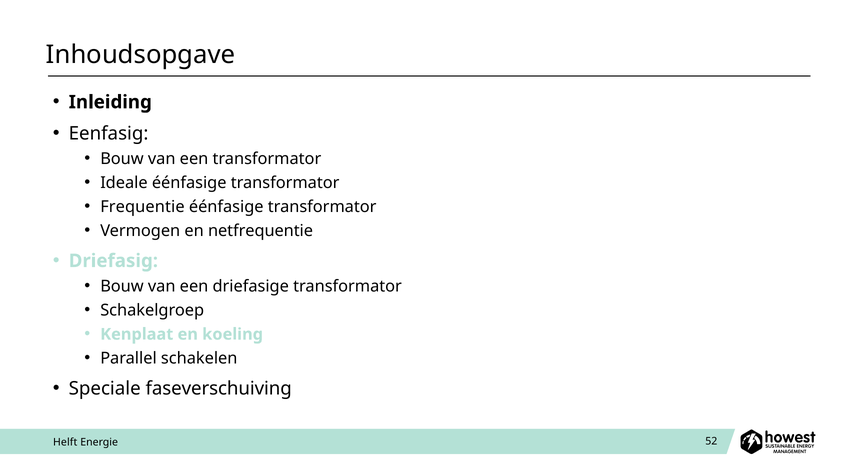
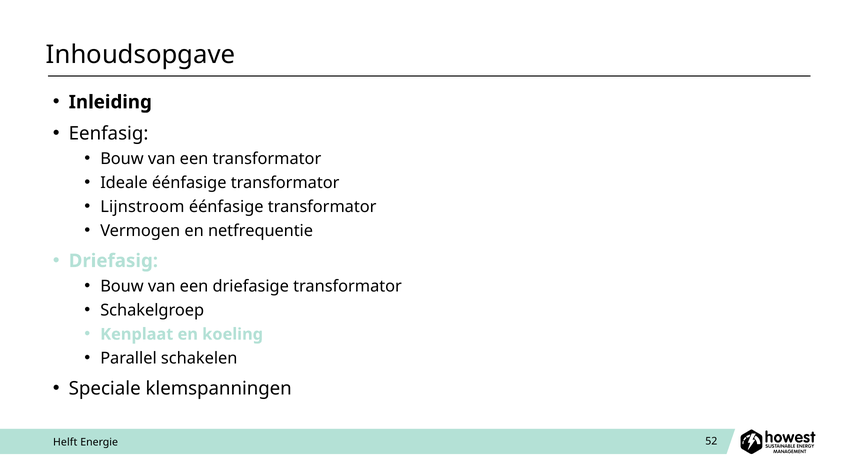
Frequentie: Frequentie -> Lijnstroom (142, 207)
faseverschuiving: faseverschuiving -> klemspanningen (219, 388)
